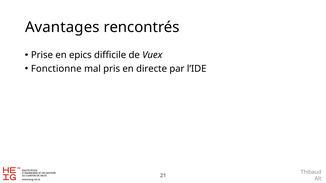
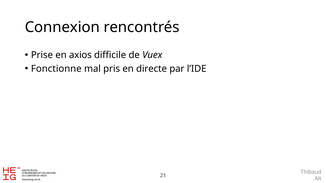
Avantages: Avantages -> Connexion (62, 27)
epics: epics -> axios (80, 55)
